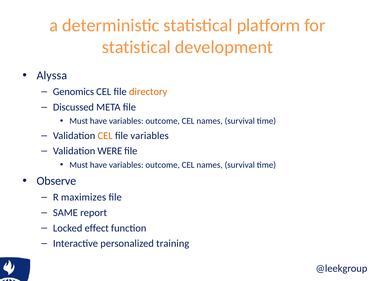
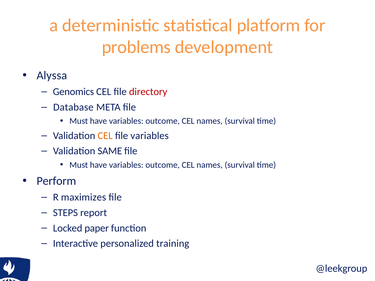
statistical: statistical -> problems (136, 47)
directory colour: orange -> red (148, 92)
Discussed: Discussed -> Database (73, 107)
WERE: WERE -> SAME (110, 151)
Observe: Observe -> Perform (56, 181)
SAME: SAME -> STEPS (65, 213)
effect: effect -> paper (97, 228)
